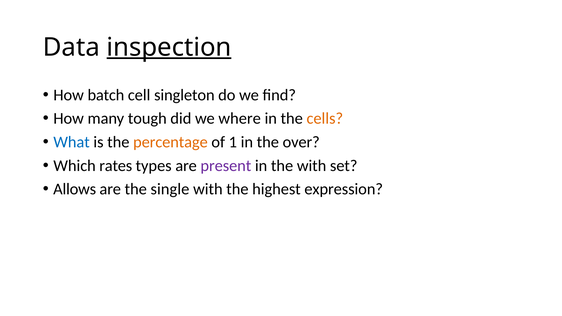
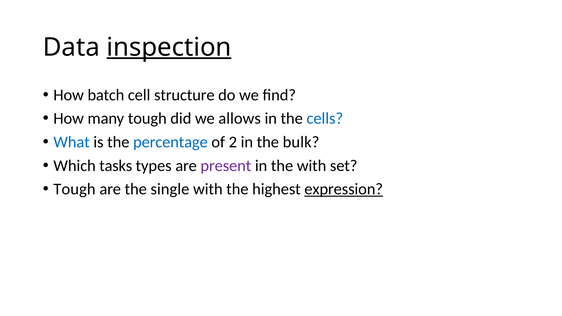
singleton: singleton -> structure (184, 95)
where: where -> allows (240, 119)
cells colour: orange -> blue (325, 119)
percentage colour: orange -> blue (170, 142)
1: 1 -> 2 (233, 142)
over: over -> bulk (301, 142)
rates: rates -> tasks (116, 166)
Allows: Allows -> Tough (74, 189)
expression underline: none -> present (344, 189)
